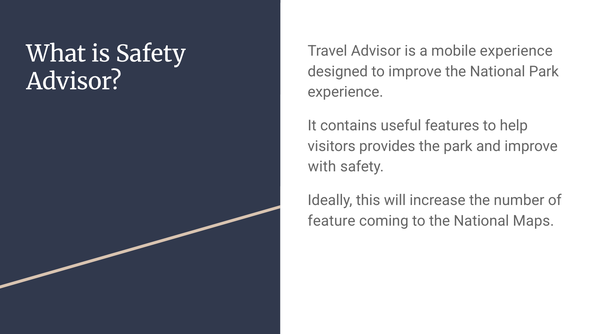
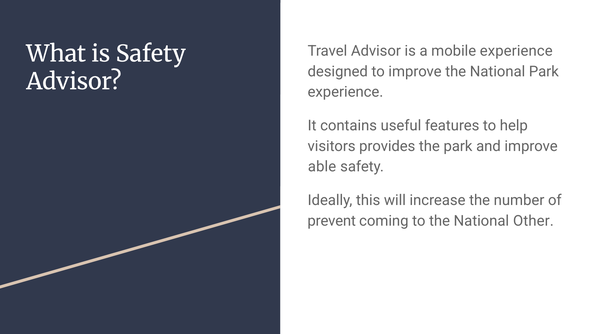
with: with -> able (322, 167)
feature: feature -> prevent (332, 221)
Maps: Maps -> Other (533, 221)
